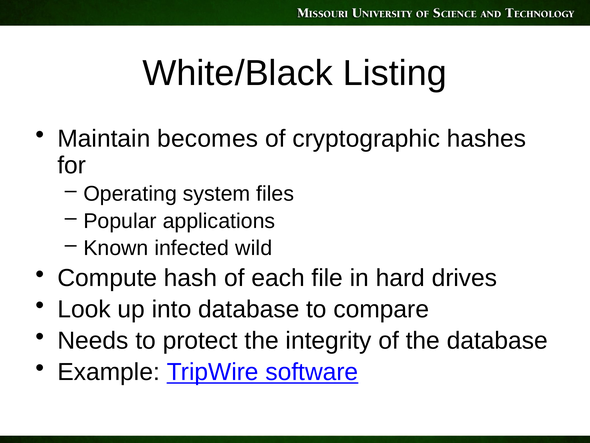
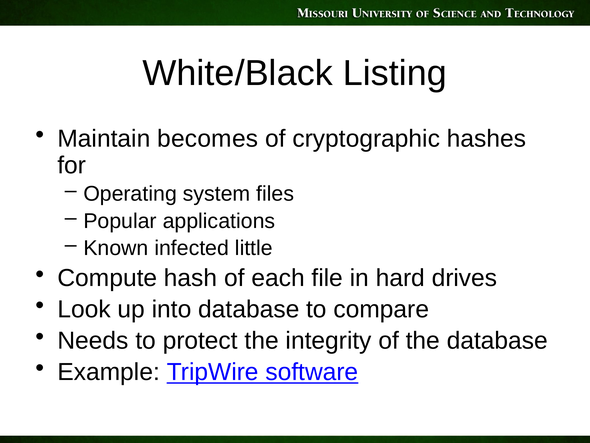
wild: wild -> little (254, 248)
